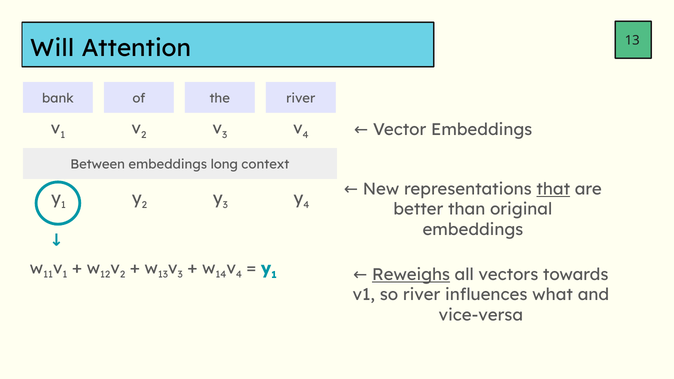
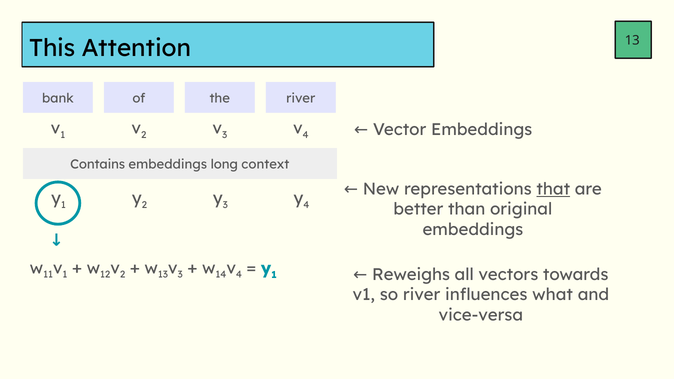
Will: Will -> This (52, 48)
Between: Between -> Contains (98, 164)
Reweighs underline: present -> none (411, 275)
